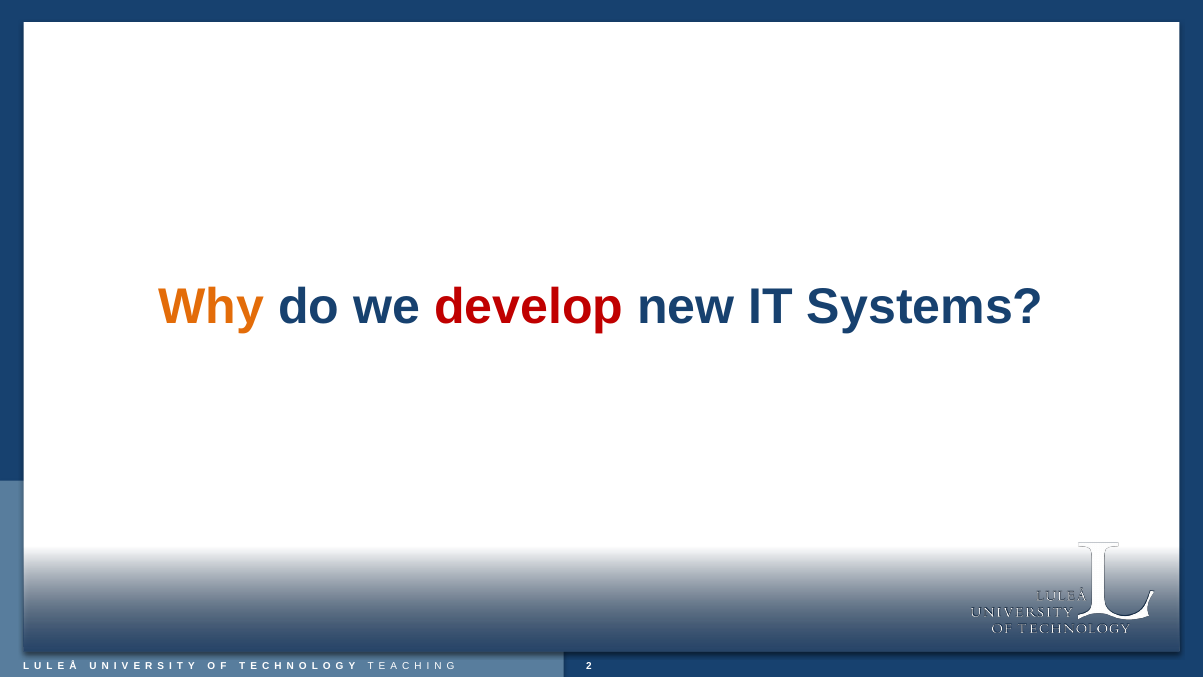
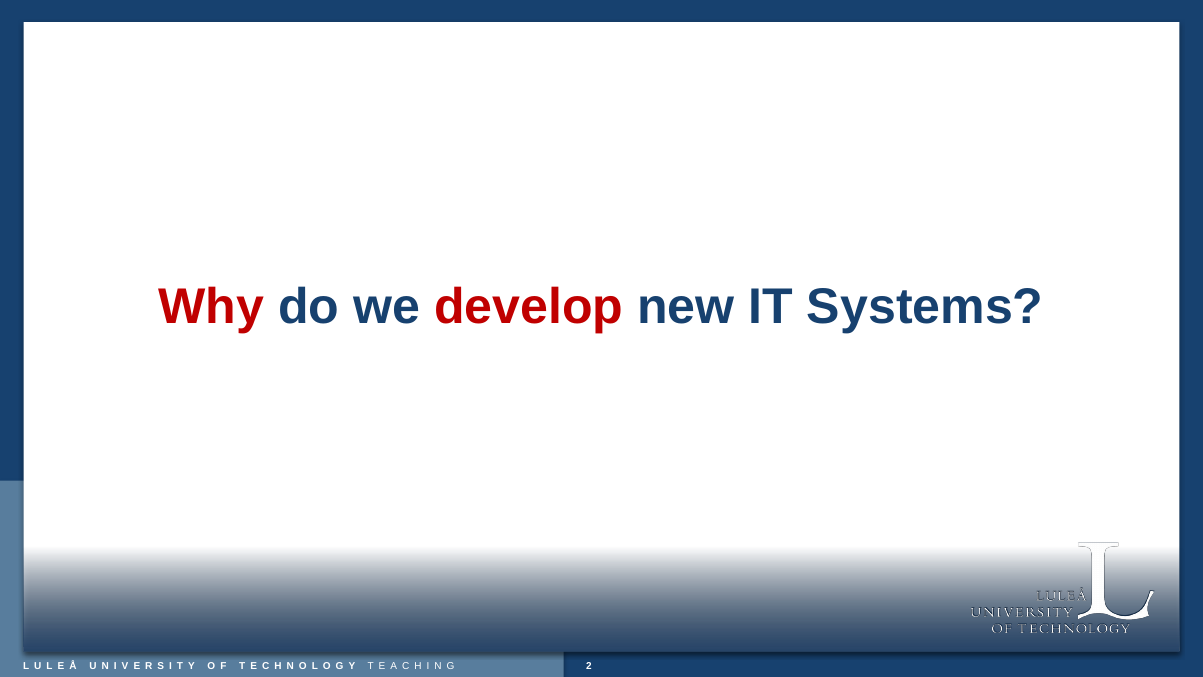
Why colour: orange -> red (212, 307)
